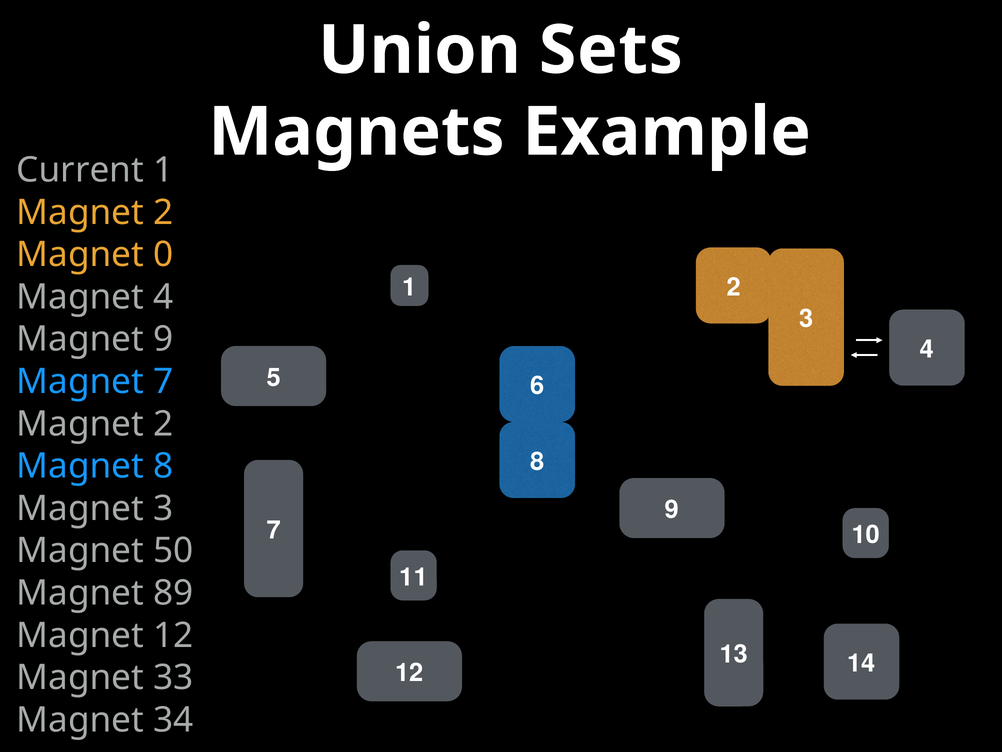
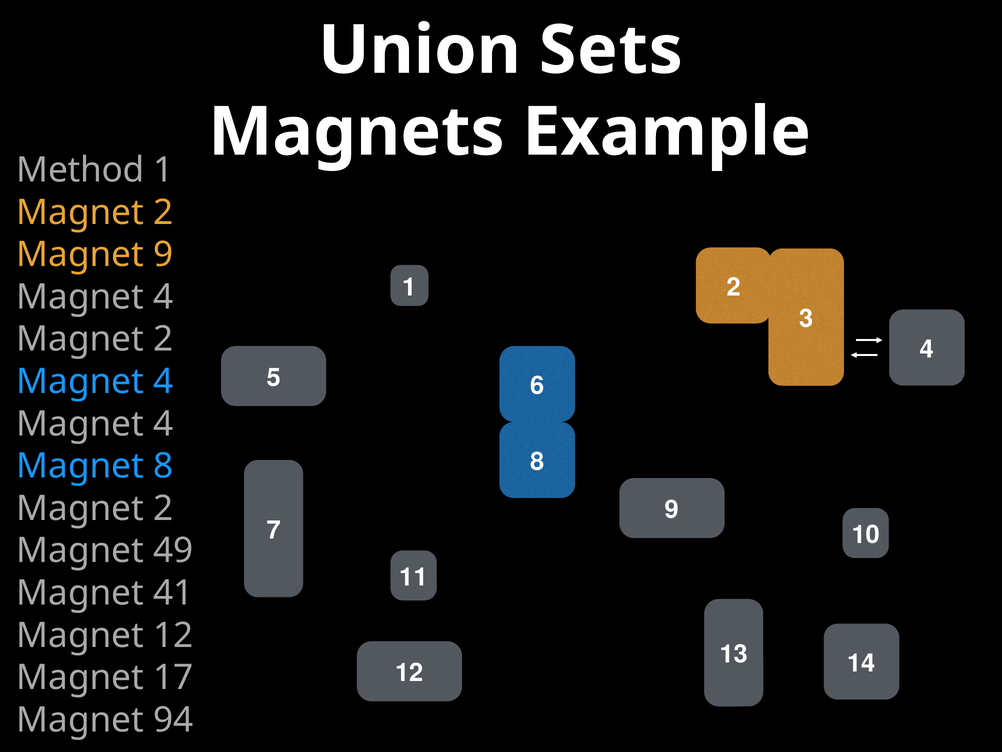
Current: Current -> Method (80, 170)
Magnet 0: 0 -> 9 (163, 255)
9: 9 -> 2 (163, 339)
7: 7 -> 4 (163, 381)
2: 2 -> 4 (163, 424)
3: 3 -> 2 (163, 508)
50: 50 -> 49 (173, 550)
89: 89 -> 41 (173, 593)
33: 33 -> 17 (173, 677)
34: 34 -> 94 (173, 720)
